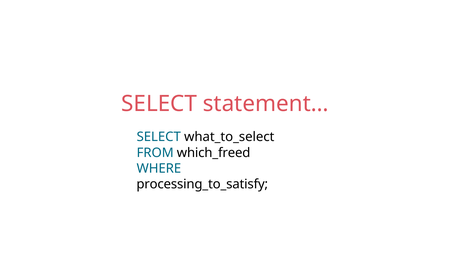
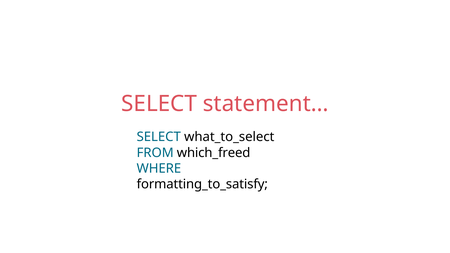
processing_to_satisfy: processing_to_satisfy -> formatting_to_satisfy (202, 184)
